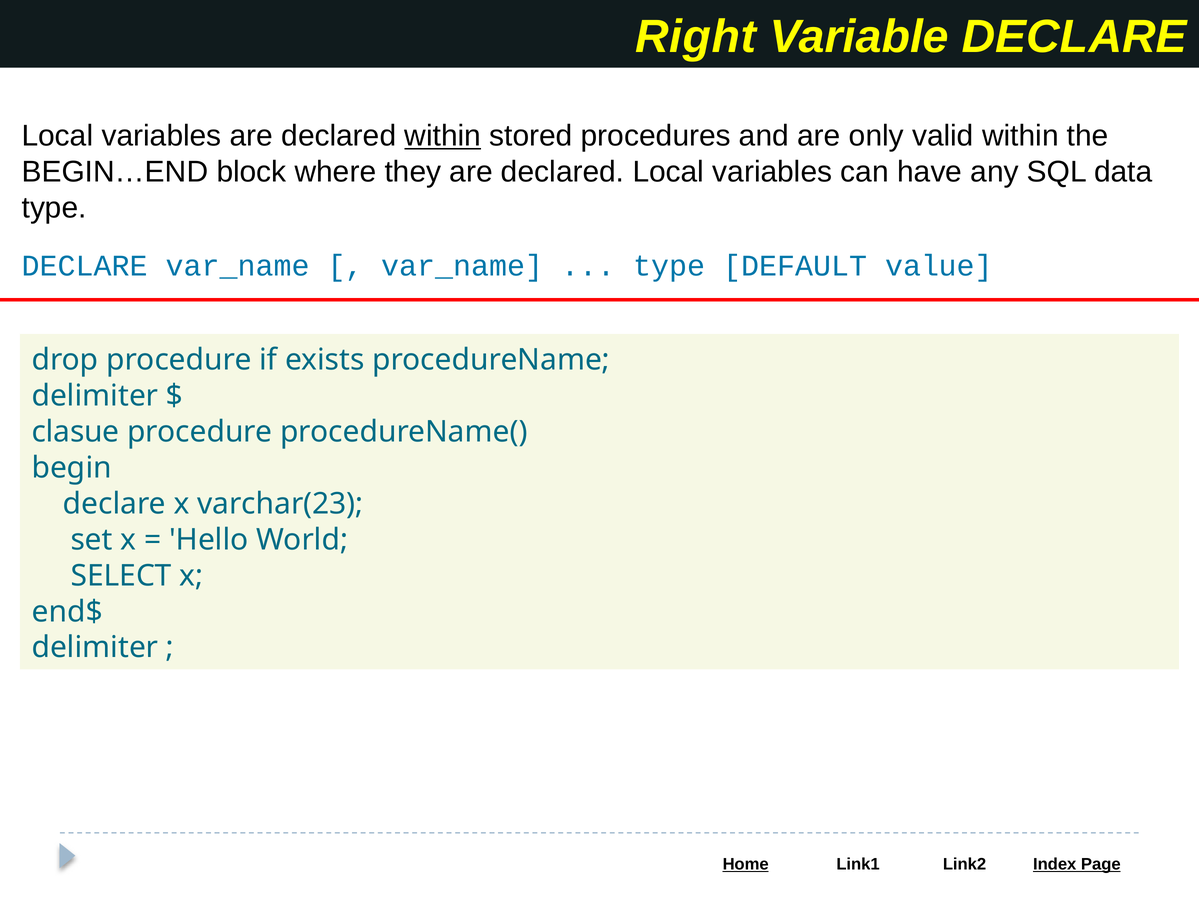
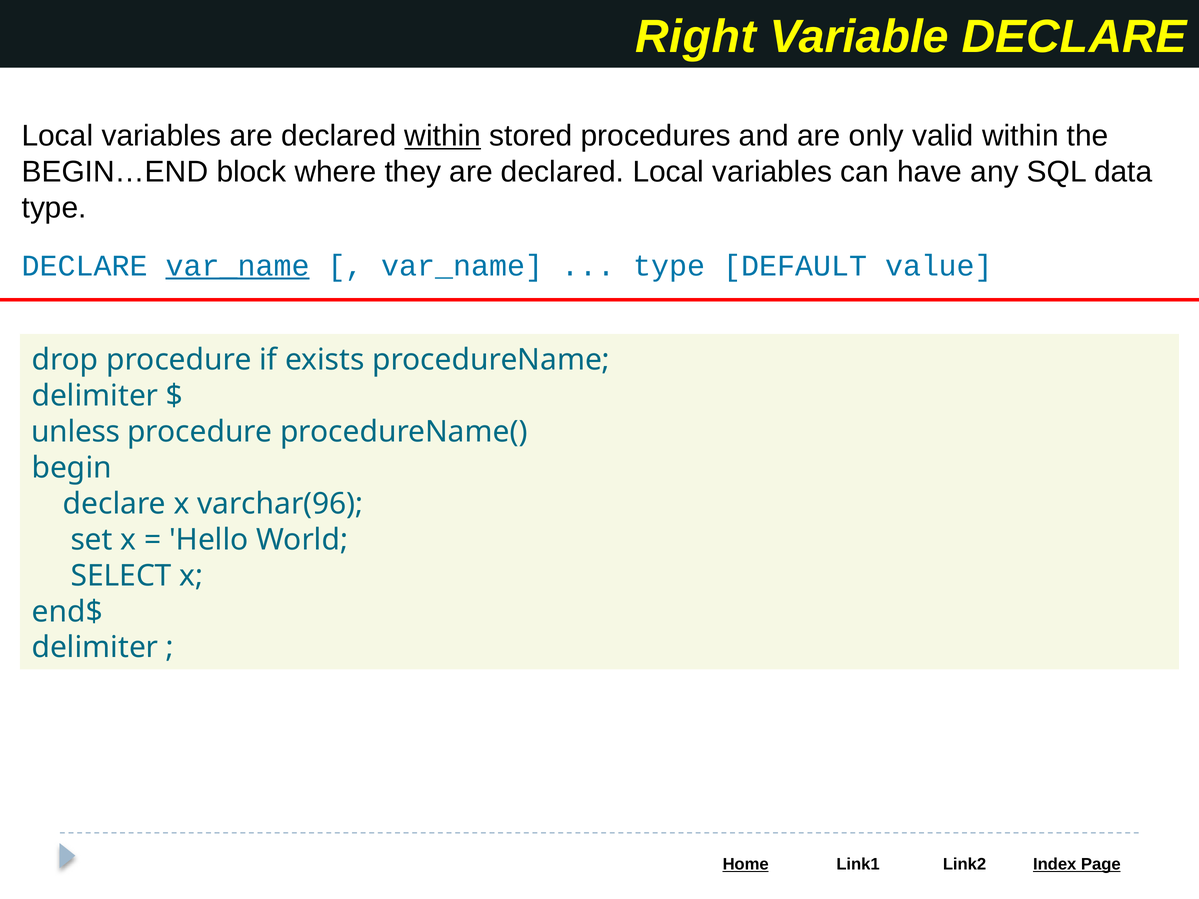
var_name underline: none -> present (238, 266)
clasue: clasue -> unless (76, 432)
varchar(23: varchar(23 -> varchar(96 (280, 504)
